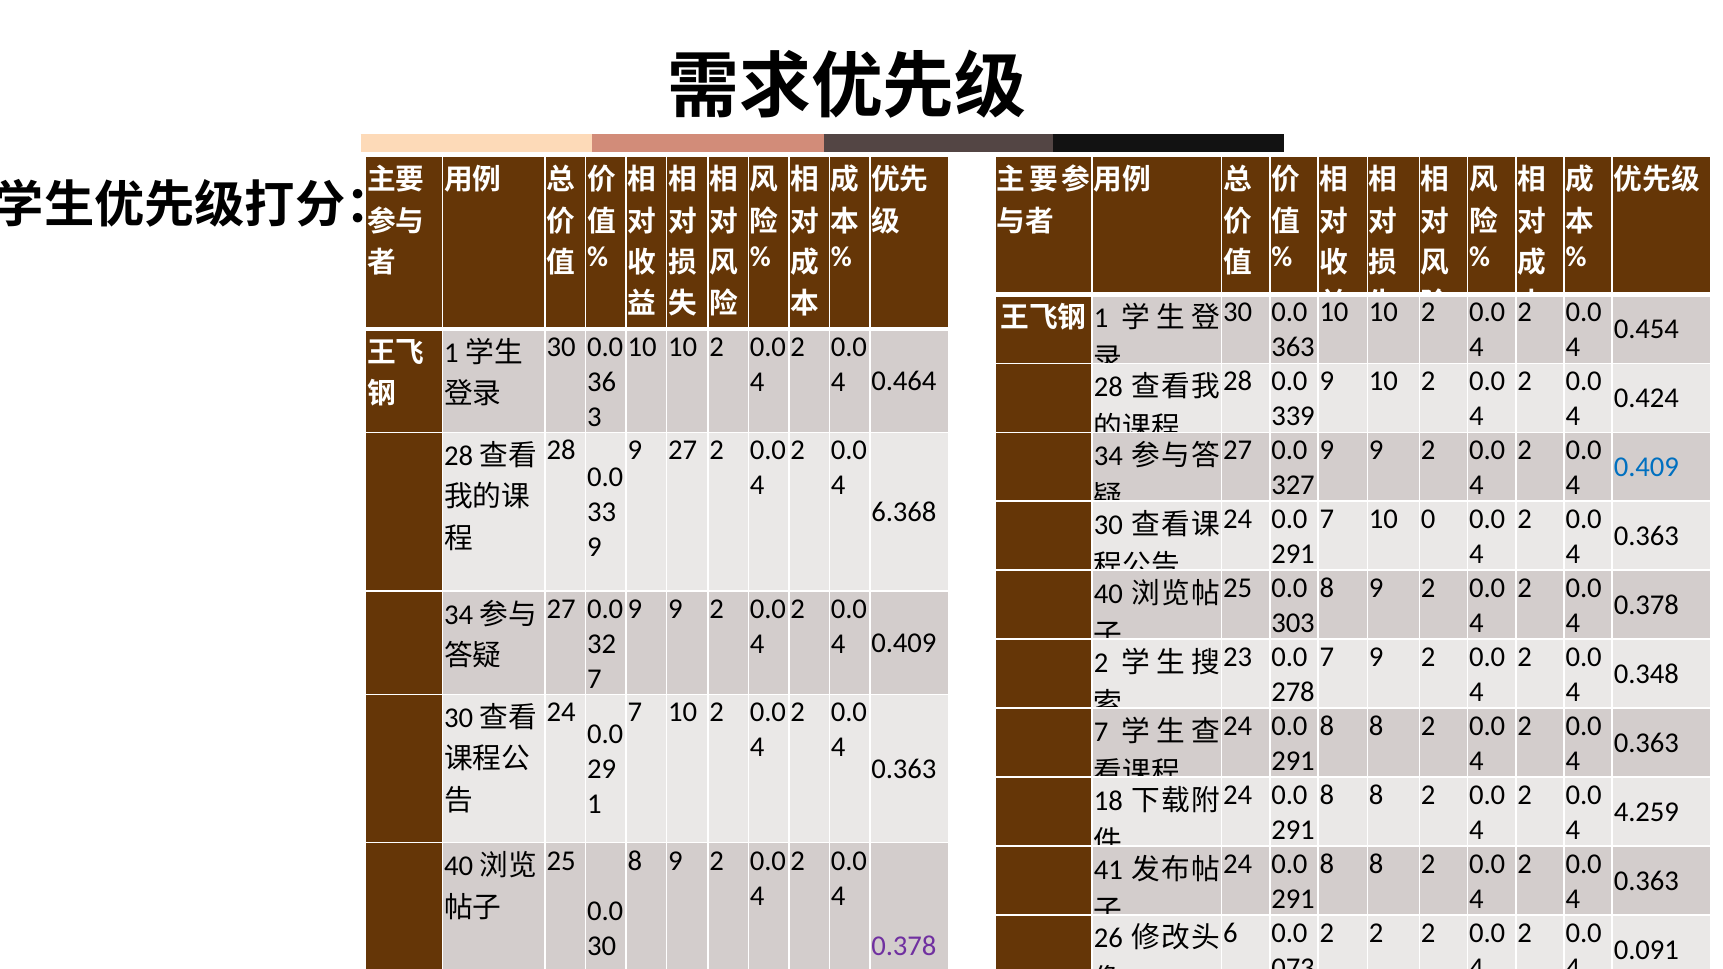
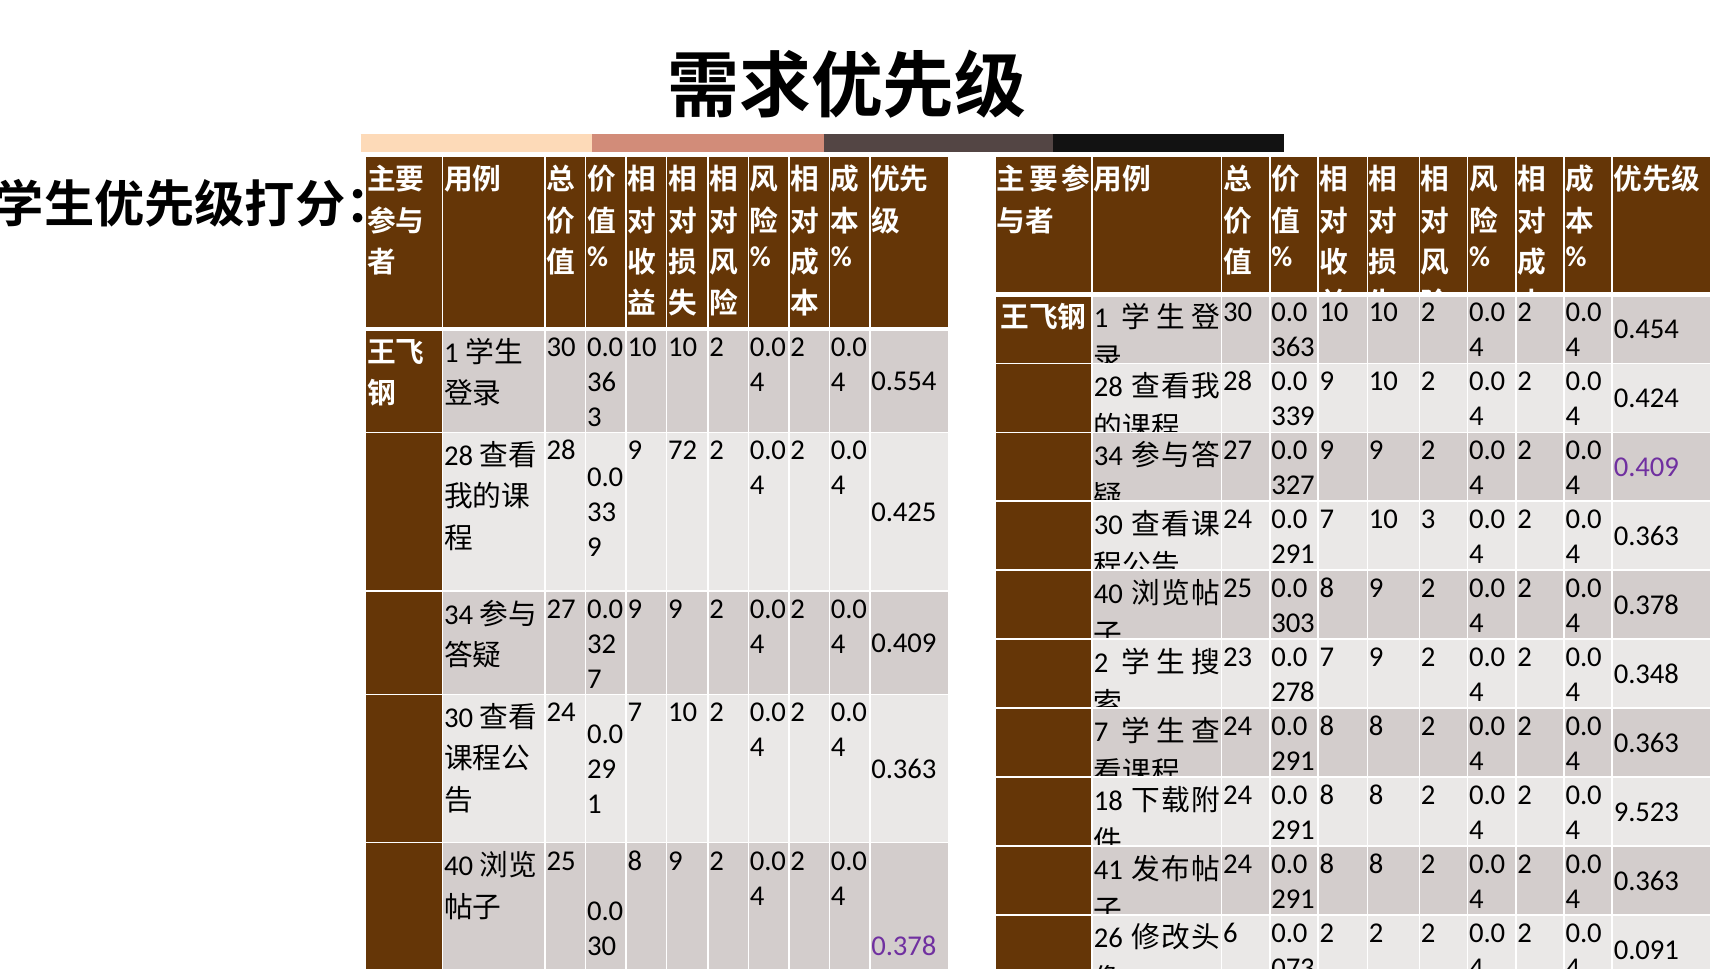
0.464: 0.464 -> 0.554 (904, 381)
9 27: 27 -> 72 (683, 450)
0.409 colour: blue -> purple (1646, 467)
6.368: 6.368 -> 0.425 (904, 512)
10 0: 0 -> 3 (1428, 519)
4.259: 4.259 -> 9.523 (1646, 812)
